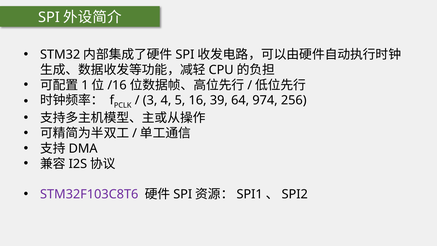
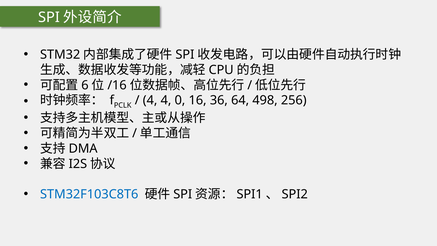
1: 1 -> 6 (85, 85)
3: 3 -> 4 (150, 100)
5: 5 -> 0 (180, 100)
39: 39 -> 36 (219, 100)
974: 974 -> 498 (265, 100)
STM32F103C8T6 colour: purple -> blue (89, 194)
